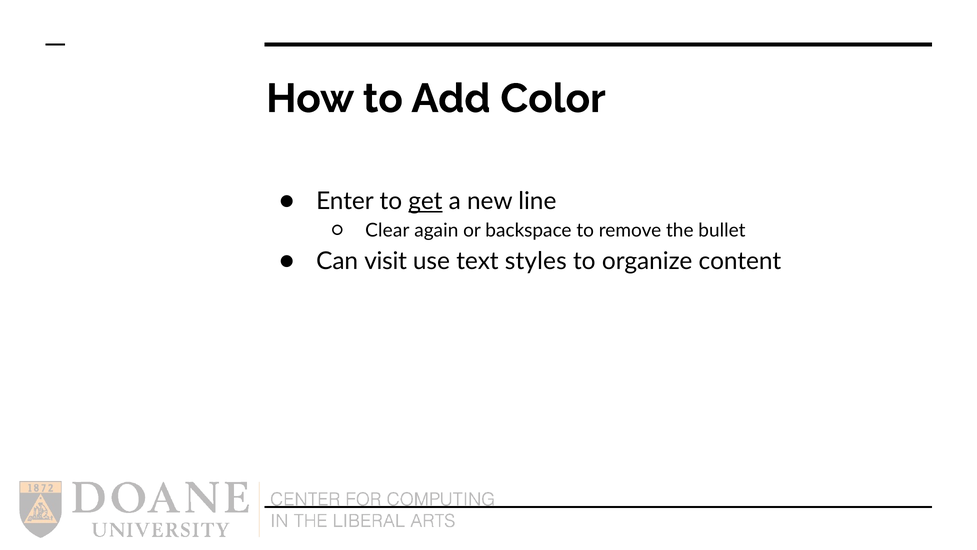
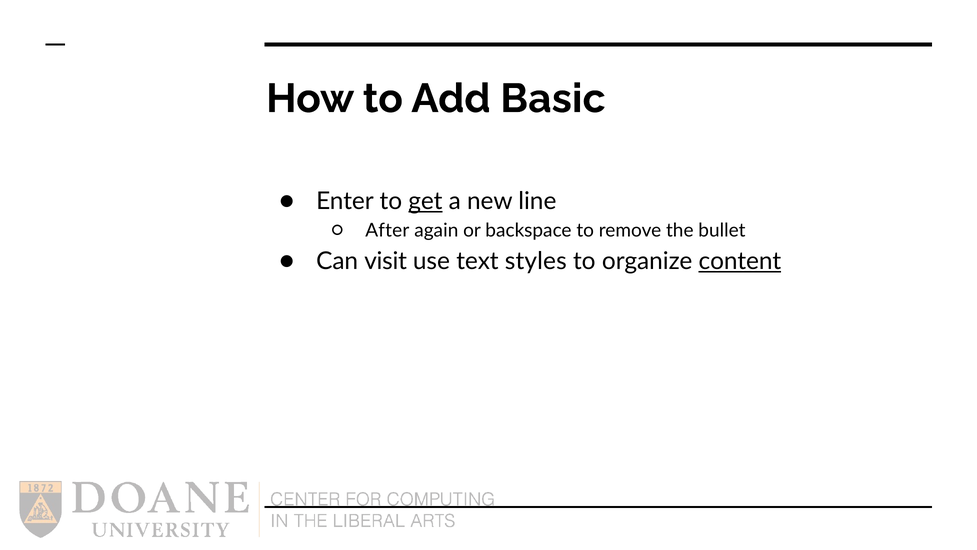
Color: Color -> Basic (553, 99)
Clear: Clear -> After (387, 230)
content underline: none -> present (740, 261)
